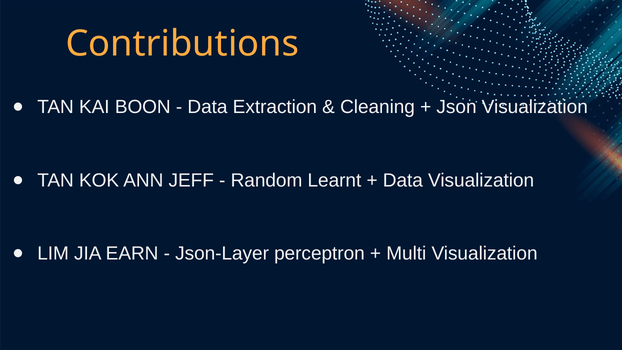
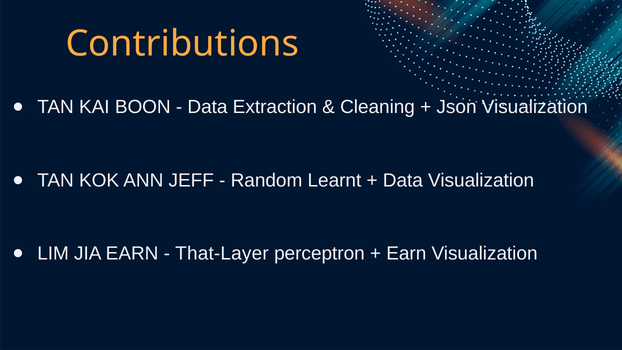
Json-Layer: Json-Layer -> That-Layer (222, 253)
Multi: Multi -> Earn (406, 253)
